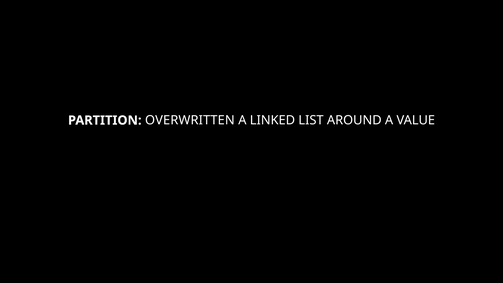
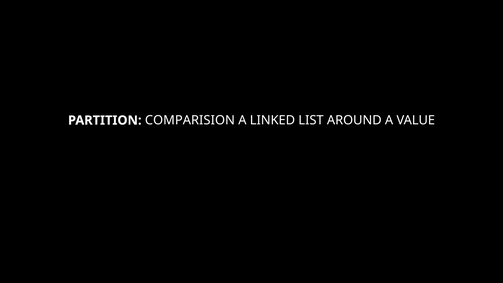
OVERWRITTEN: OVERWRITTEN -> COMPARISION (190, 120)
